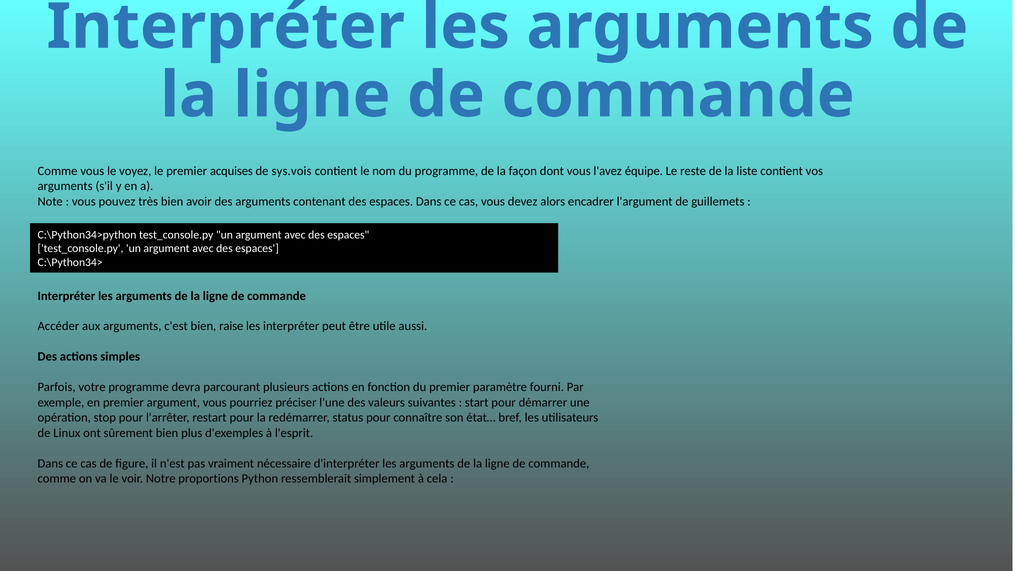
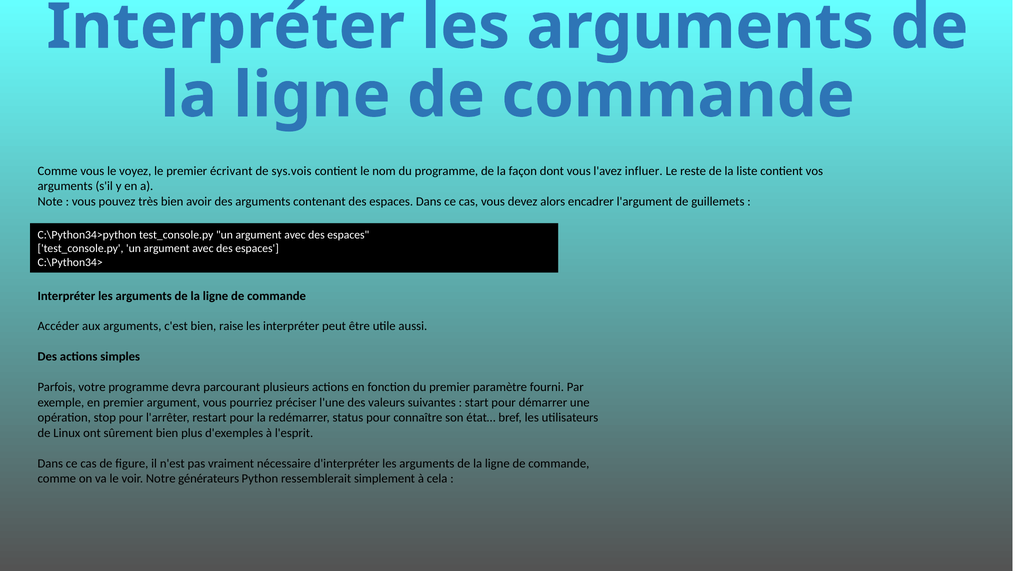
acquises: acquises -> écrivant (231, 171)
équipe: équipe -> influer (644, 171)
proportions: proportions -> générateurs (209, 478)
